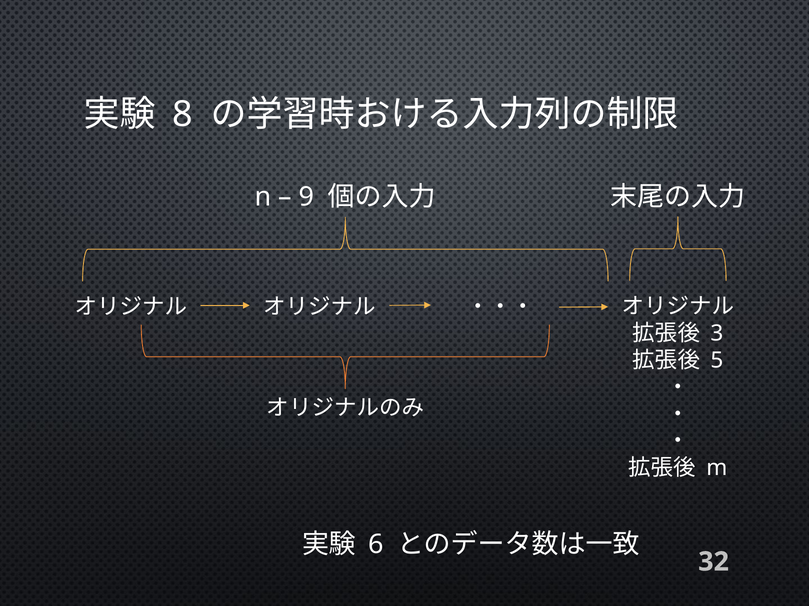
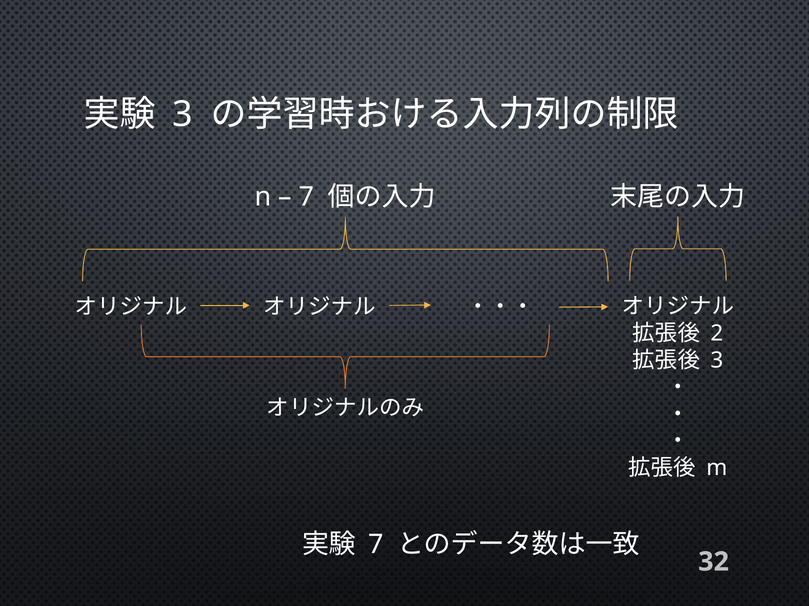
8: 8 -> 3 (183, 115)
9: 9 -> 7 (307, 197)
3: 3 -> 2 (717, 334)
5: 5 -> 3 (717, 361)
6: 6 -> 7 (376, 545)
